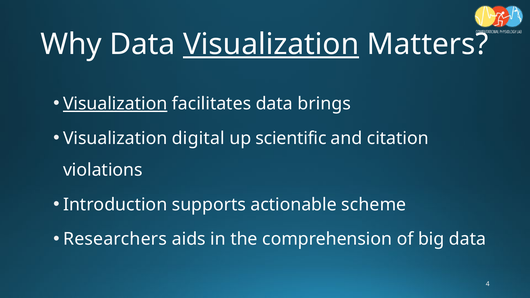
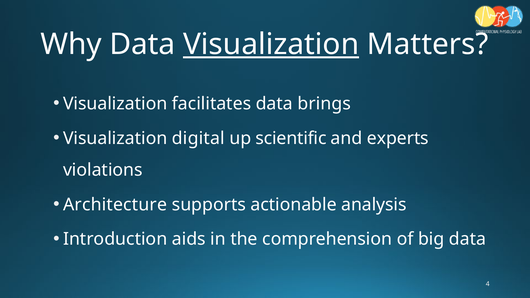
Visualization underline: present -> none (115, 104)
citation: citation -> experts (398, 138)
Introduction: Introduction -> Architecture (115, 205)
scheme: scheme -> analysis (374, 205)
Researchers: Researchers -> Introduction (115, 239)
